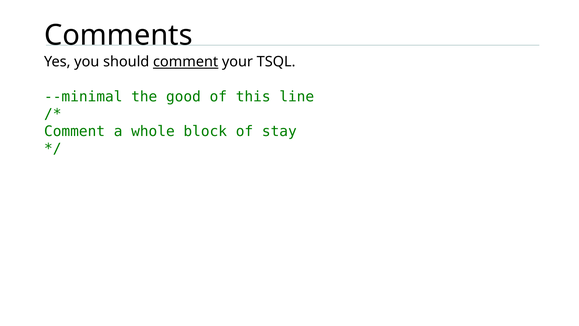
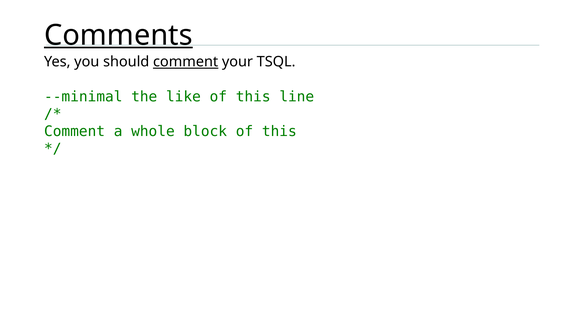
Comments underline: none -> present (118, 35)
good: good -> like (183, 97)
block of stay: stay -> this (279, 131)
